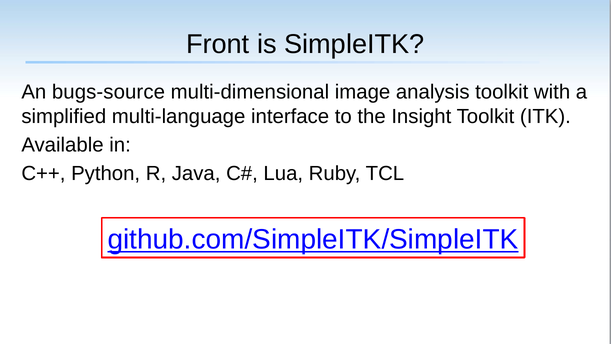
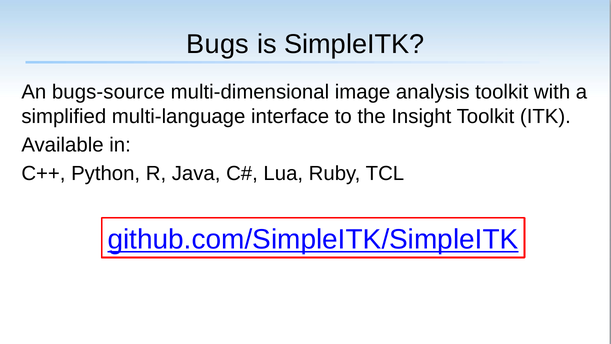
Front: Front -> Bugs (218, 44)
